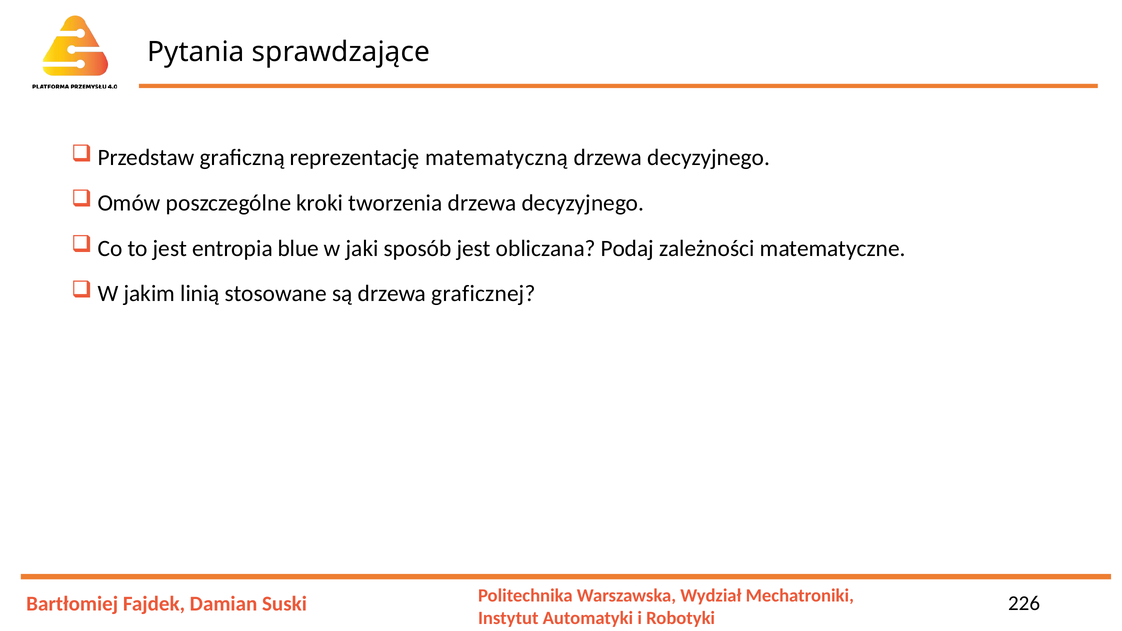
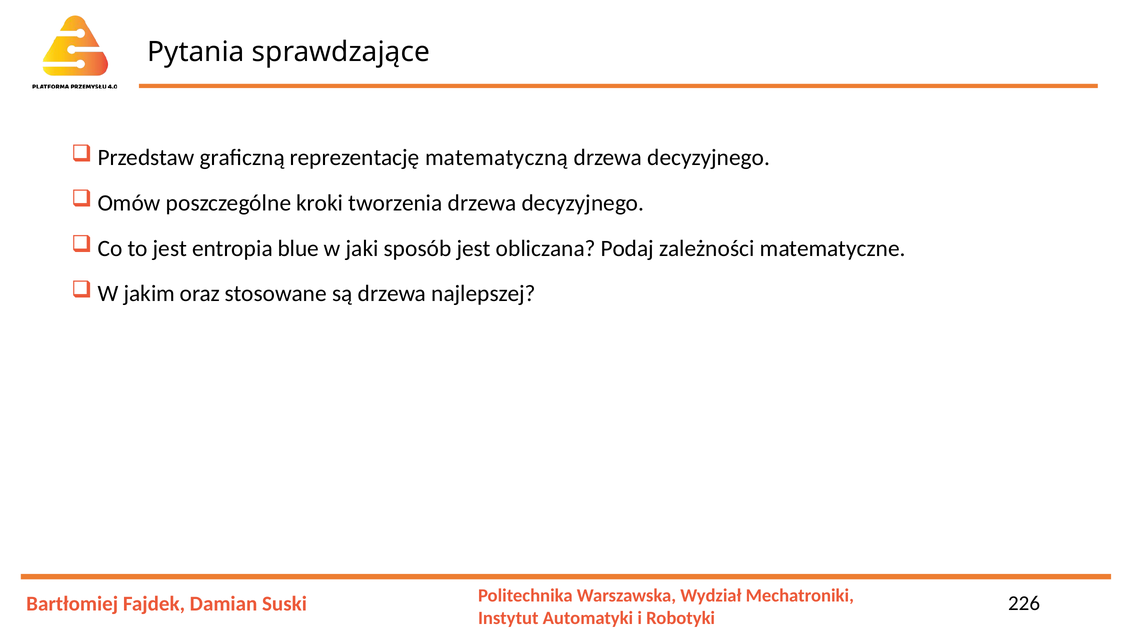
linią: linią -> oraz (200, 294)
graficznej: graficznej -> najlepszej (484, 294)
